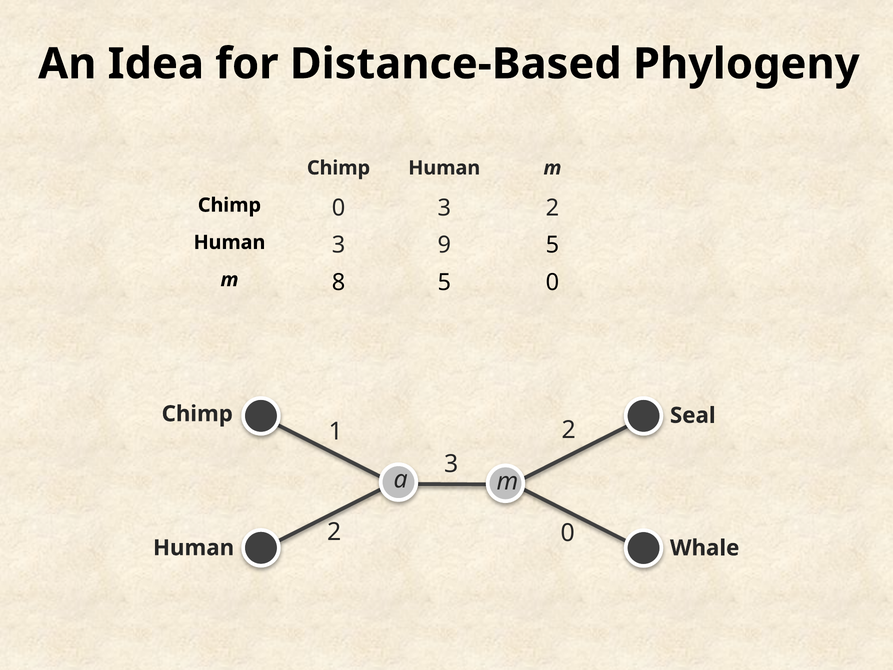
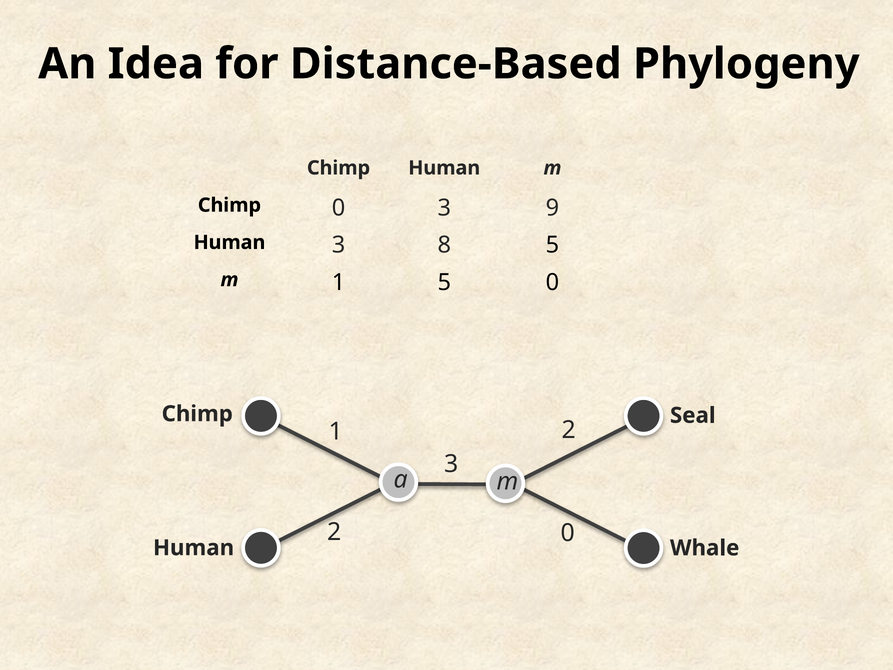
3 2: 2 -> 9 (552, 208)
9: 9 -> 8 (444, 245)
m 8: 8 -> 1 (339, 282)
